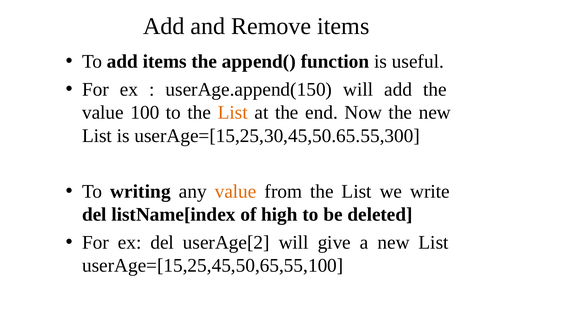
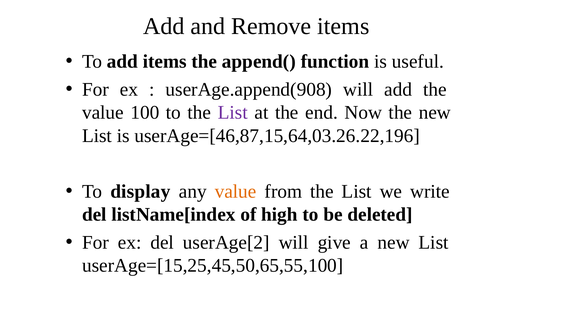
userAge.append(150: userAge.append(150 -> userAge.append(908 (249, 89)
List colour: orange -> purple (233, 113)
userAge=[15,25,30,45,50.65.55,300: userAge=[15,25,30,45,50.65.55,300 -> userAge=[46,87,15,64,03.26.22,196 (277, 136)
writing: writing -> display (140, 192)
